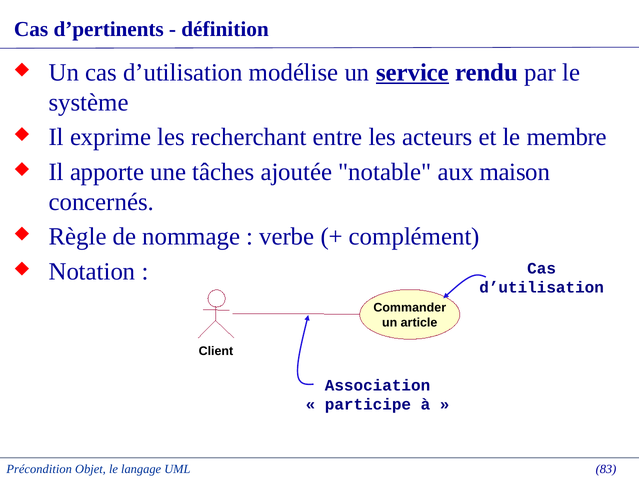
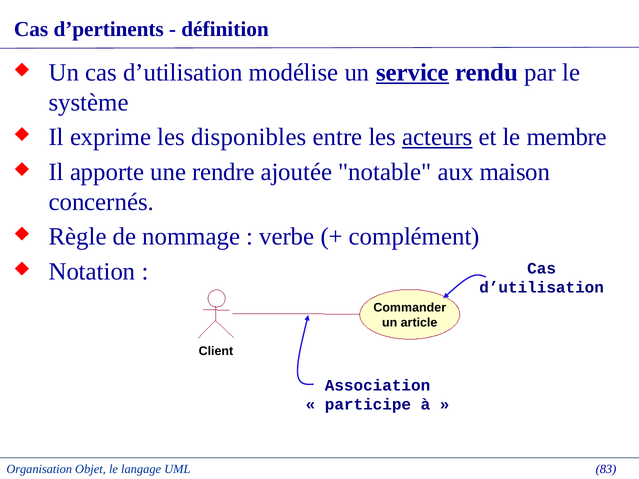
recherchant: recherchant -> disponibles (249, 137)
acteurs underline: none -> present (437, 137)
tâches: tâches -> rendre (224, 172)
Précondition: Précondition -> Organisation (39, 469)
